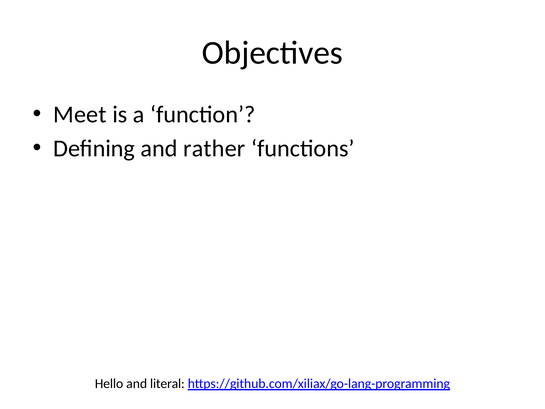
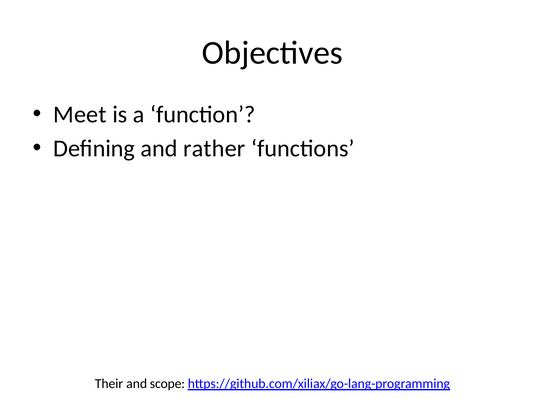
Hello: Hello -> Their (109, 383)
literal: literal -> scope (167, 383)
